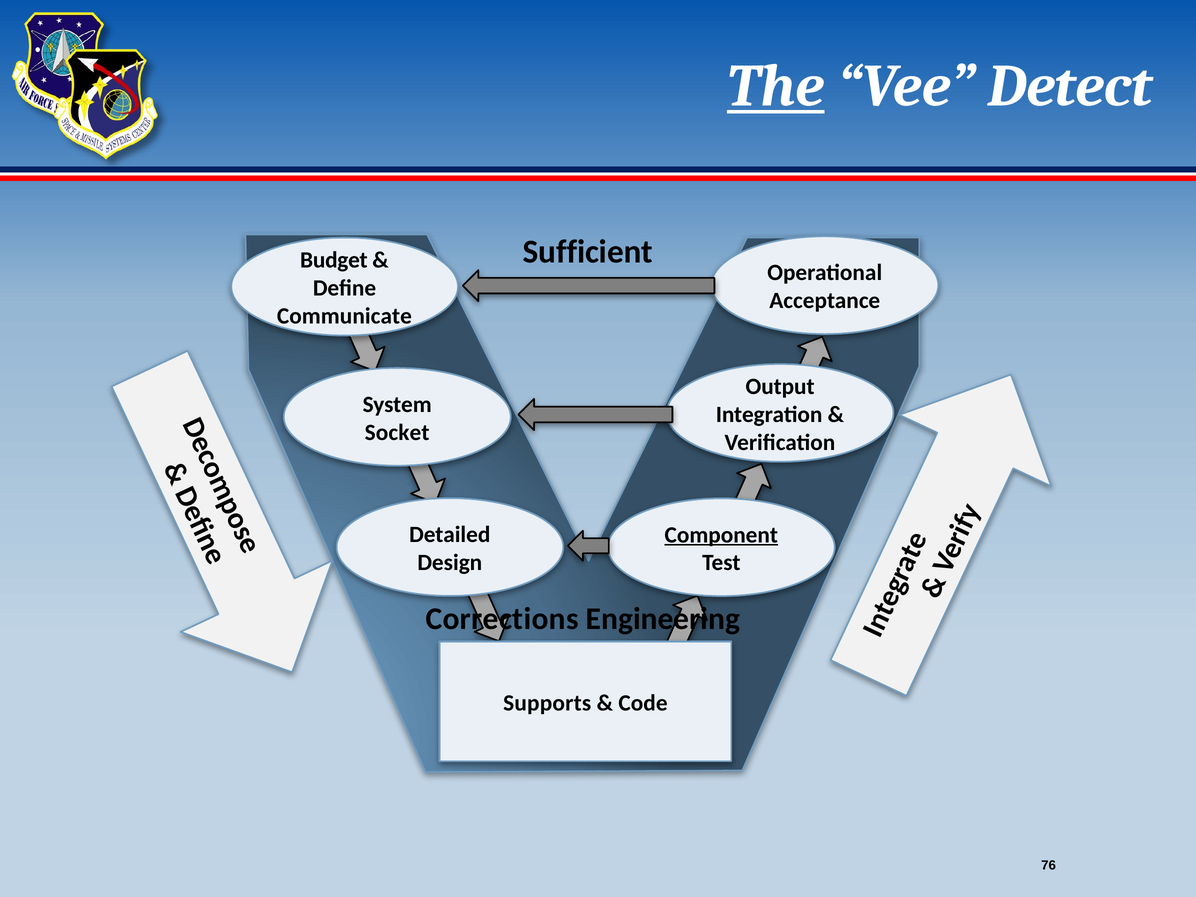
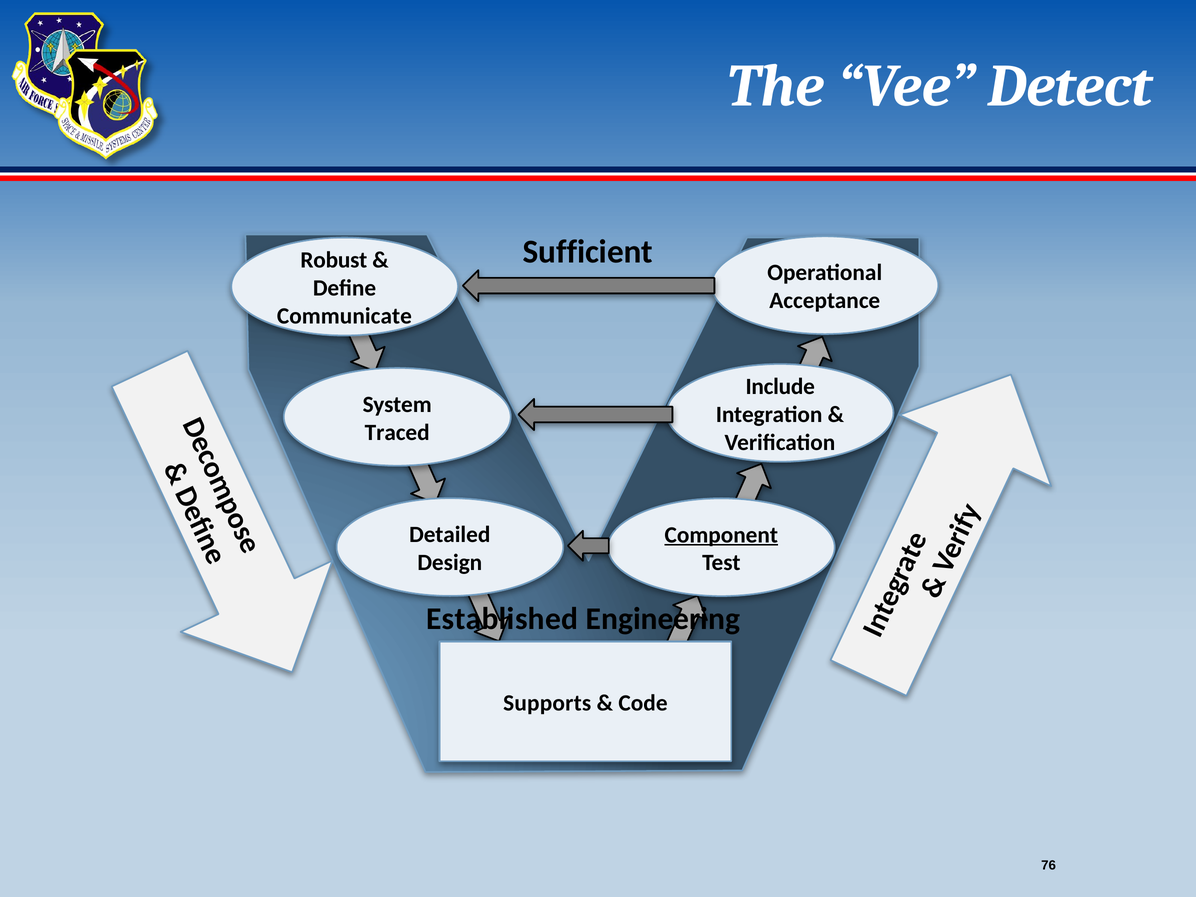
The underline: present -> none (776, 86)
Budget: Budget -> Robust (334, 260)
Output: Output -> Include (780, 387)
Socket: Socket -> Traced (397, 432)
Corrections: Corrections -> Established (502, 619)
